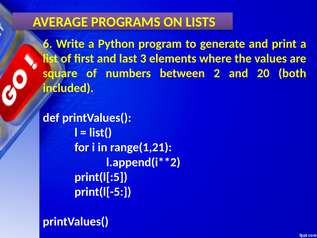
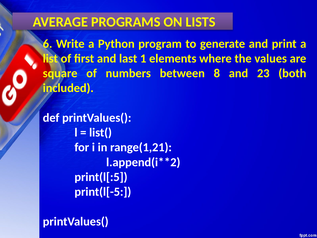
3: 3 -> 1 (143, 58)
2: 2 -> 8 (217, 73)
20: 20 -> 23 (263, 73)
